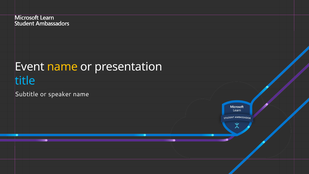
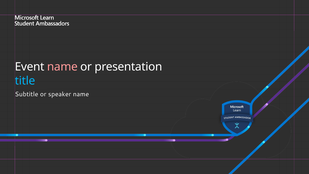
name colour: yellow -> pink (62, 67)
